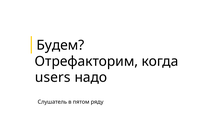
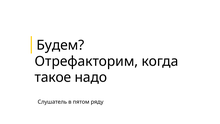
users: users -> такое (53, 77)
